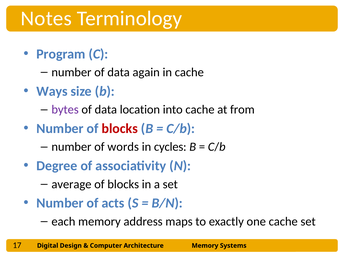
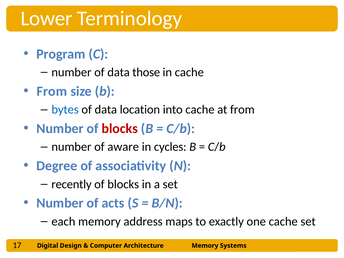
Notes: Notes -> Lower (46, 18)
again: again -> those (146, 72)
Ways: Ways -> From (52, 91)
bytes colour: purple -> blue (65, 110)
words: words -> aware (123, 147)
average: average -> recently (72, 184)
